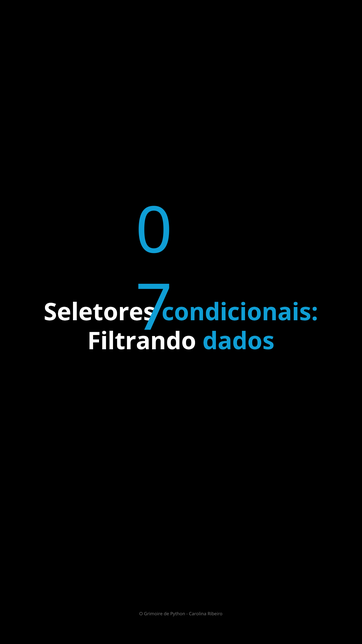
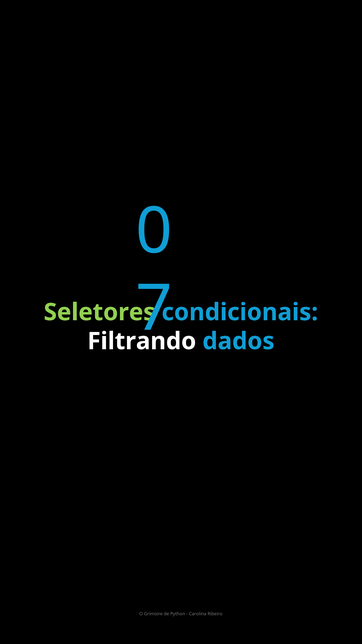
Seletores colour: white -> light green (99, 312)
